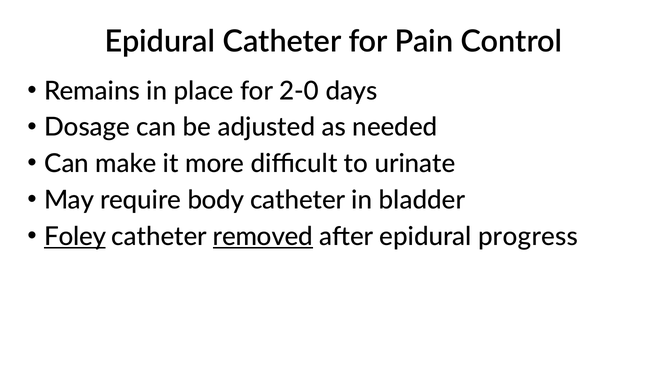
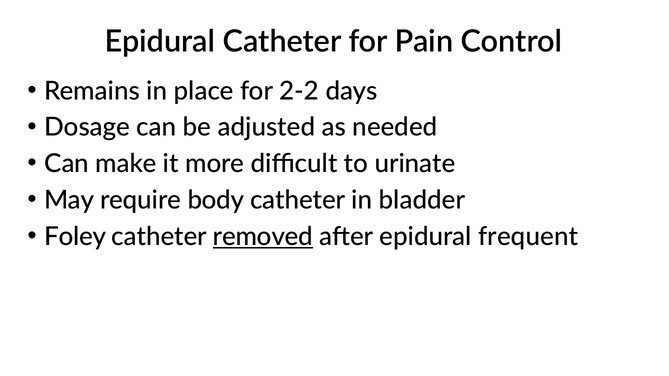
2-0: 2-0 -> 2-2 (299, 91)
Foley underline: present -> none (75, 237)
progress: progress -> frequent (528, 237)
